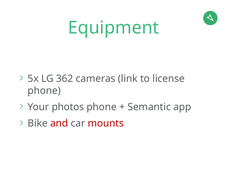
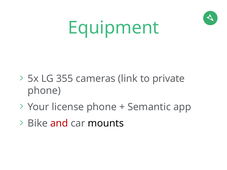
362: 362 -> 355 (65, 79)
license: license -> private (169, 79)
photos: photos -> license (68, 107)
mounts colour: red -> black (106, 124)
